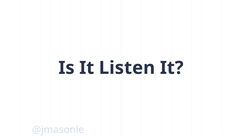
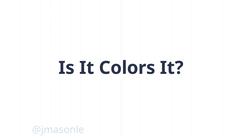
Listen: Listen -> Colors (127, 68)
